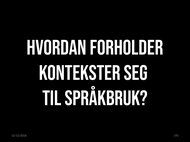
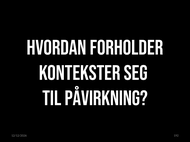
SPRÅKBRUK: SPRÅKBRUK -> PÅVIRKNING (106, 99)
